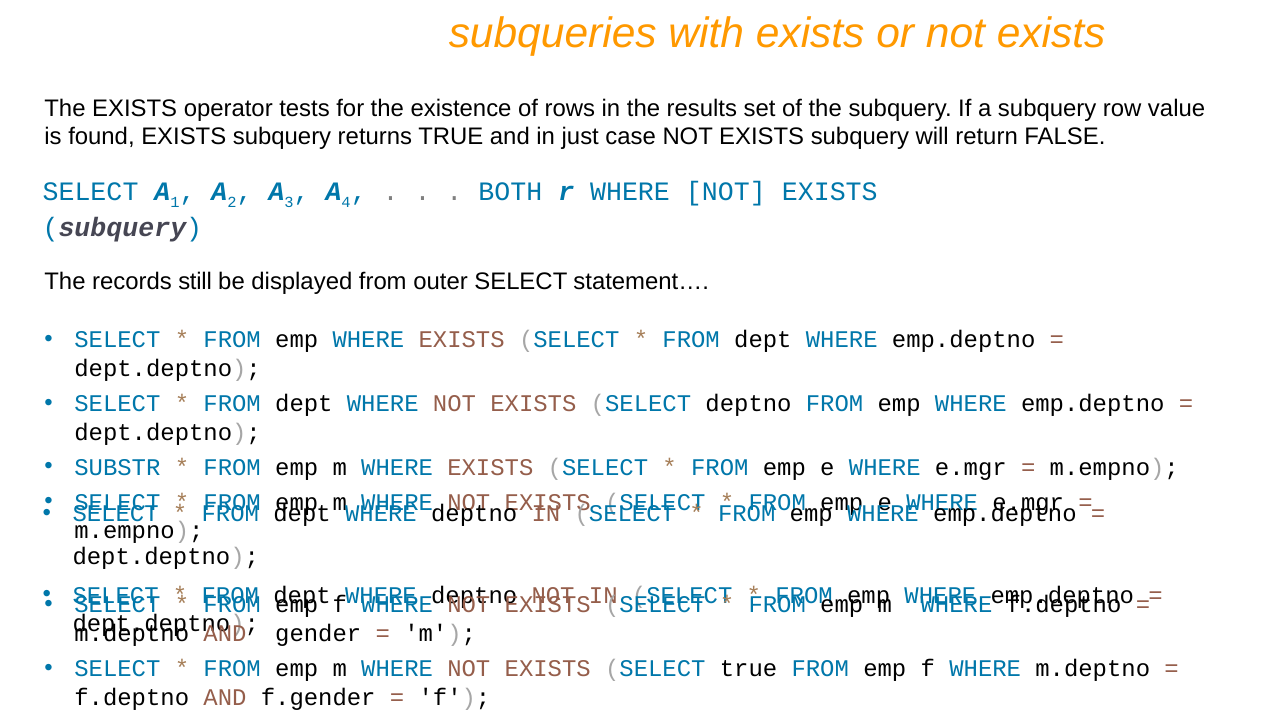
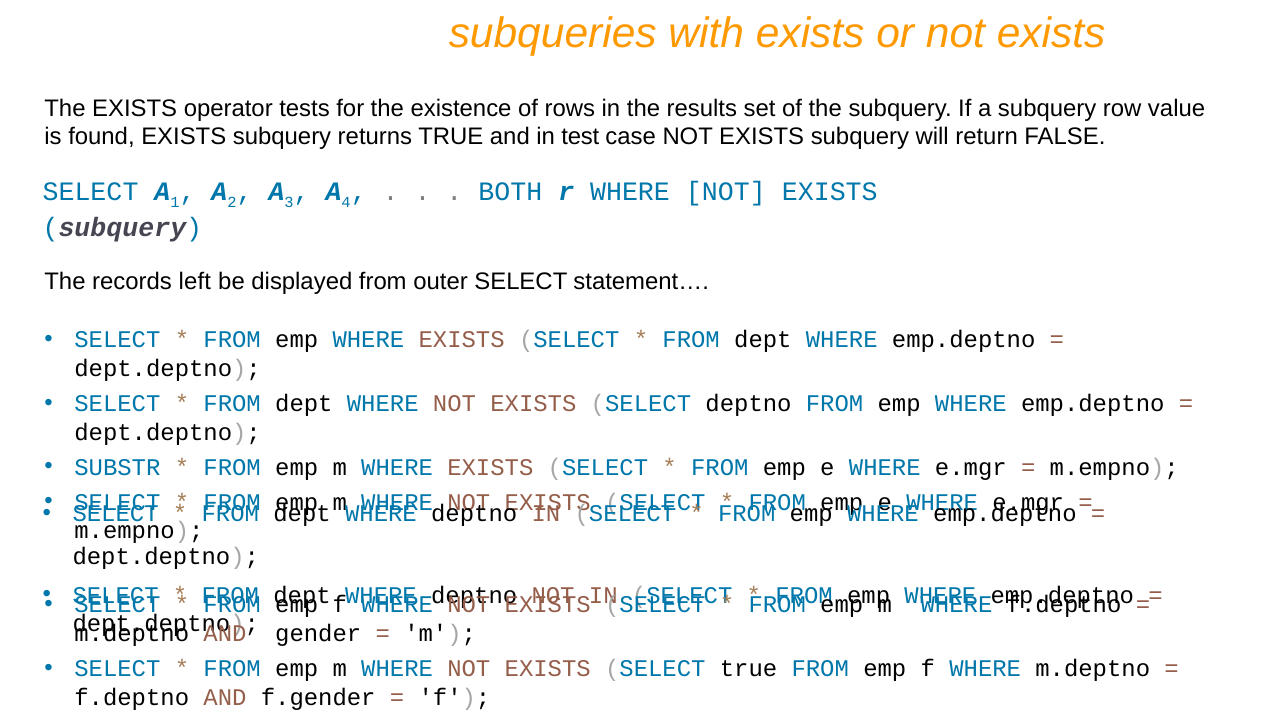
just: just -> test (580, 137)
still: still -> left (195, 281)
